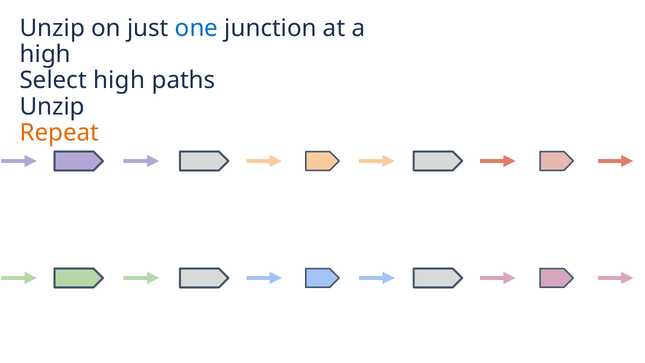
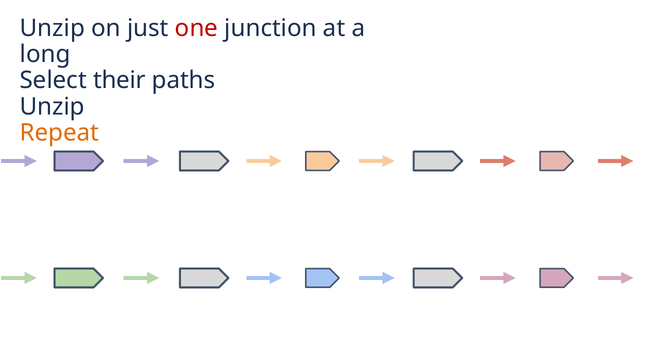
one colour: blue -> red (197, 28)
high: high -> long (45, 54)
Select high: high -> their (119, 80)
